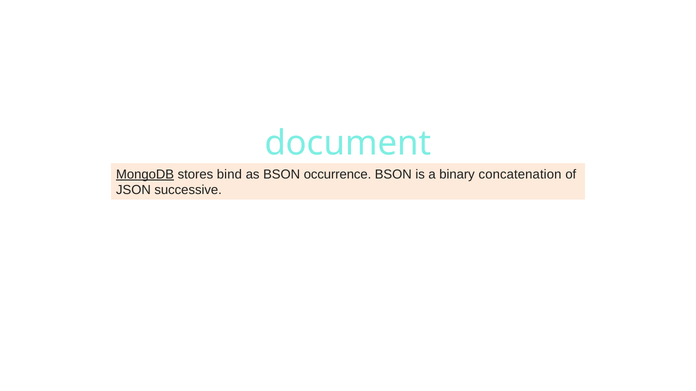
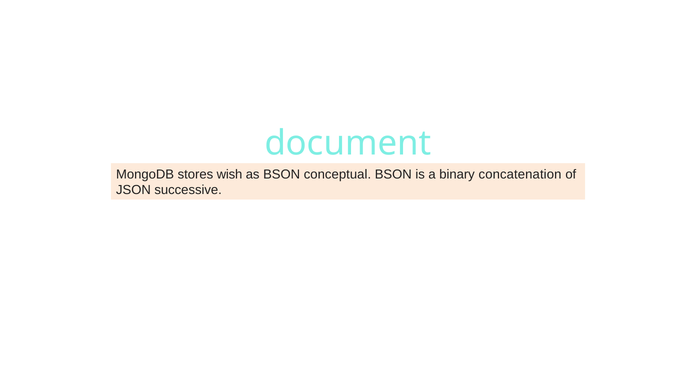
MongoDB underline: present -> none (145, 175)
bind: bind -> wish (230, 175)
occurrence: occurrence -> conceptual (337, 175)
